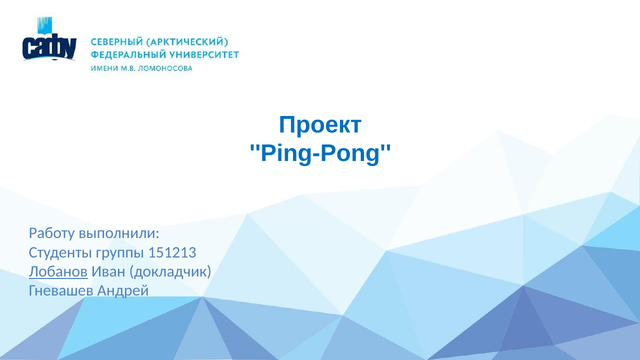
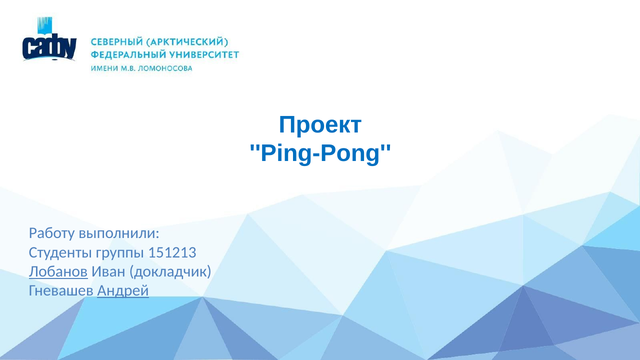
Андрей underline: none -> present (123, 291)
